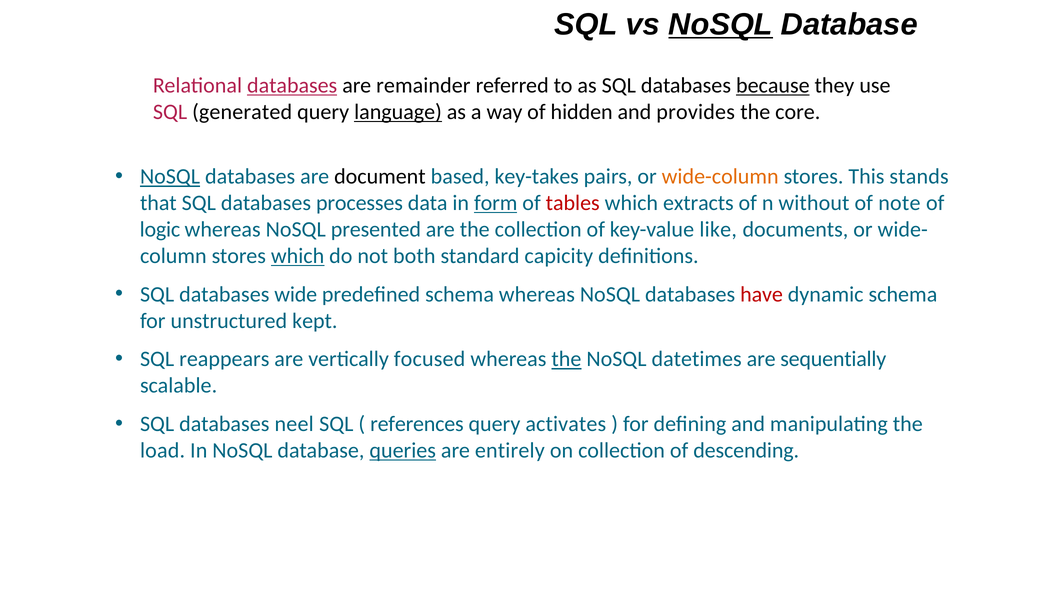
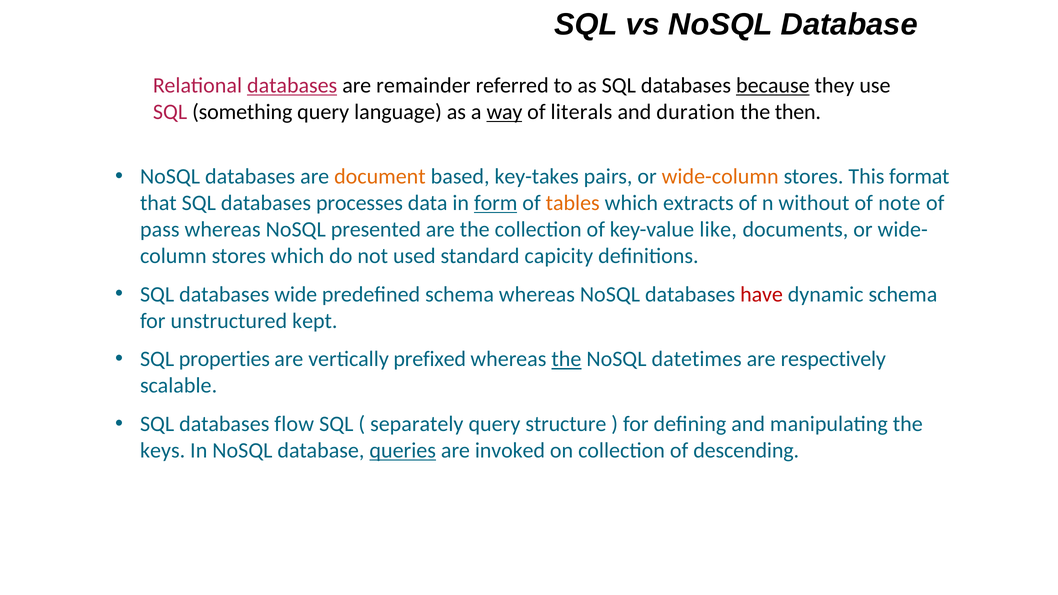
NoSQL underline: present -> none (721, 25)
generated: generated -> something (242, 112)
language underline: present -> none (398, 112)
way underline: none -> present (504, 112)
hidden: hidden -> literals (581, 112)
provides: provides -> duration (696, 112)
core: core -> then (798, 112)
NoSQL underline: present -> none (170, 177)
document colour: black -> orange (380, 177)
stands: stands -> format (919, 177)
tables colour: red -> orange (573, 203)
logic: logic -> pass (160, 230)
which underline: present -> none (298, 256)
both: both -> used (414, 256)
reappears: reappears -> properties (224, 359)
focused: focused -> prefixed (430, 359)
sequentially: sequentially -> respectively (833, 359)
neel: neel -> flow (294, 424)
references: references -> separately (417, 424)
activates: activates -> structure (566, 424)
load: load -> keys (163, 451)
entirely: entirely -> invoked (510, 451)
